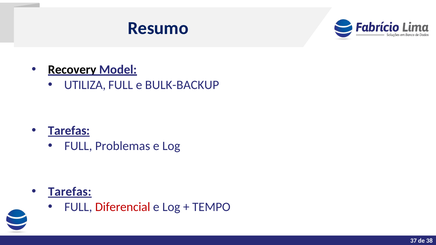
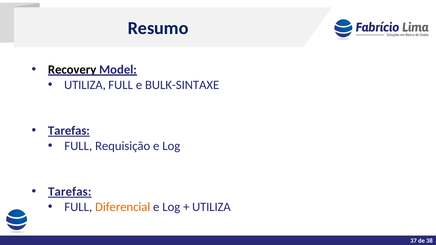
BULK-BACKUP: BULK-BACKUP -> BULK-SINTAXE (182, 85)
Problemas: Problemas -> Requisição (123, 146)
Diferencial colour: red -> orange (123, 207)
TEMPO: TEMPO -> UTILIZA (211, 207)
